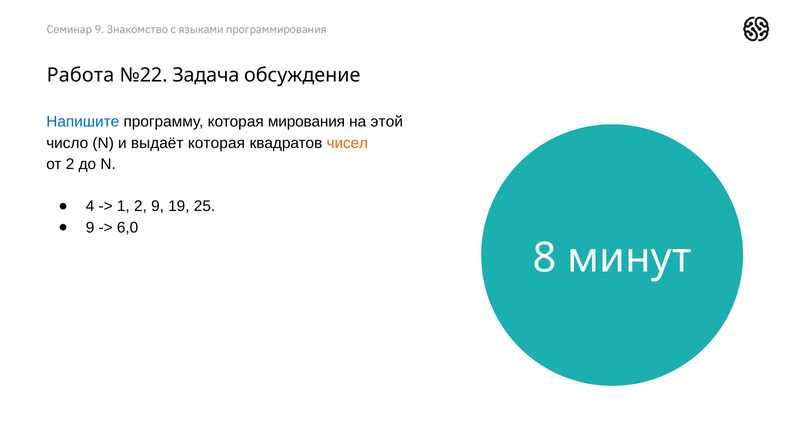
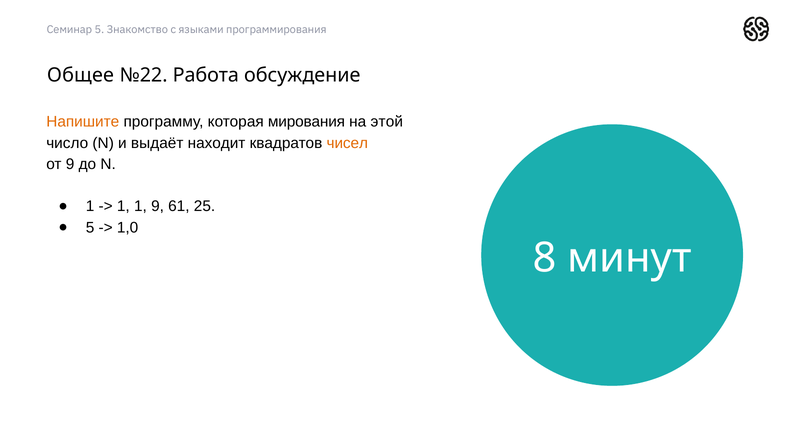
Семинар 9: 9 -> 5 (99, 29)
Работа: Работа -> Общее (80, 75)
Задача: Задача -> Работа (206, 75)
Напишите colour: blue -> orange (83, 122)
выдаёт которая: которая -> находит (217, 143)
от 2: 2 -> 9 (70, 164)
4: 4 -> 1 (90, 207)
1 2: 2 -> 1 (140, 207)
19: 19 -> 61 (179, 207)
9: 9 -> 5 (90, 228)
6,0: 6,0 -> 1,0 (128, 228)
